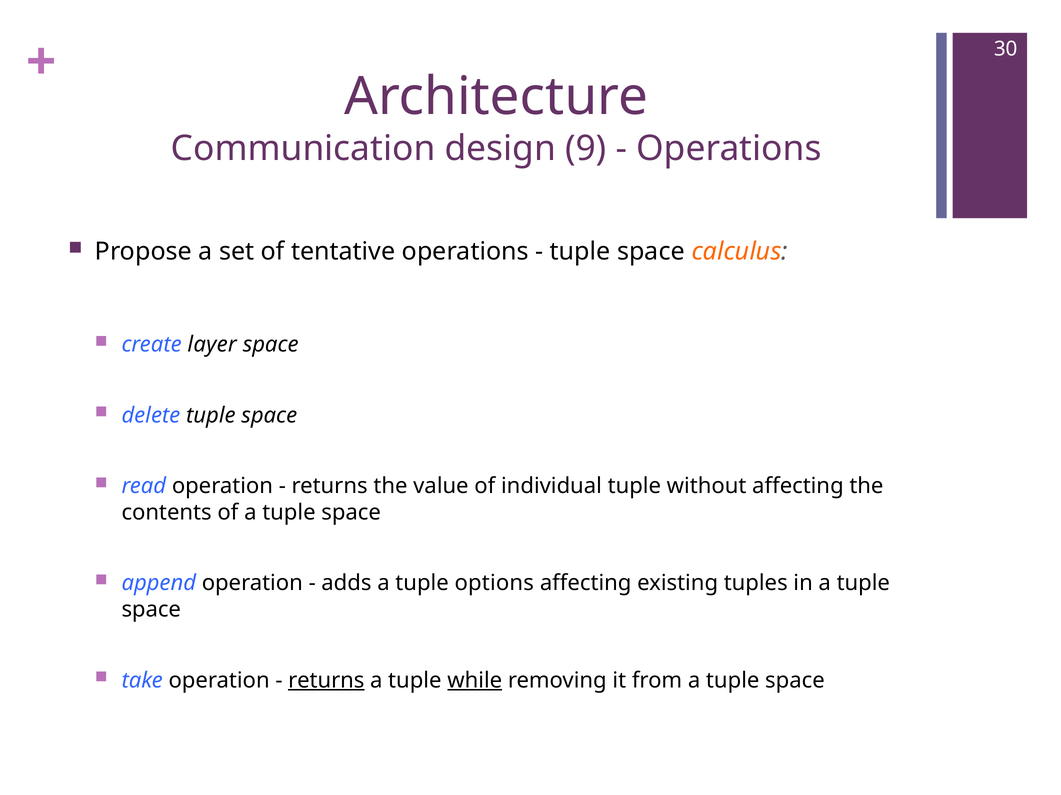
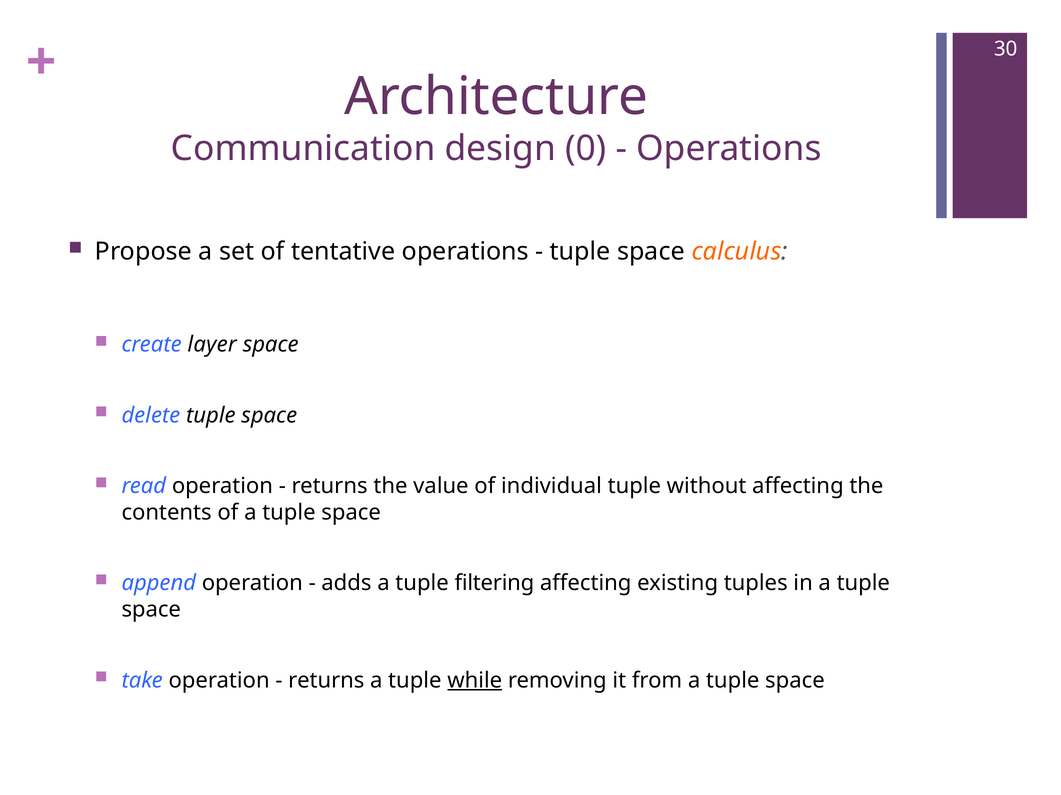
9: 9 -> 0 (586, 149)
options: options -> filtering (494, 584)
returns underline: present -> none (326, 681)
